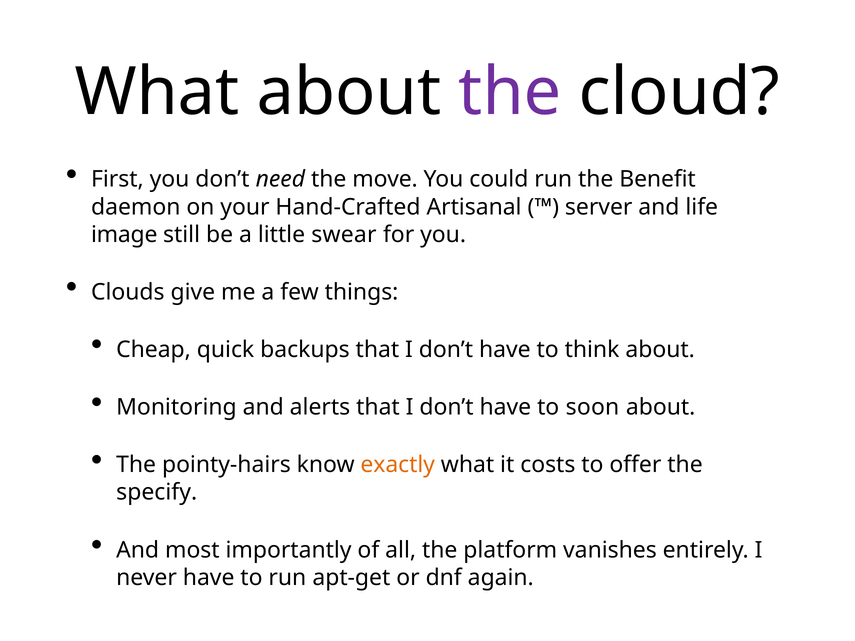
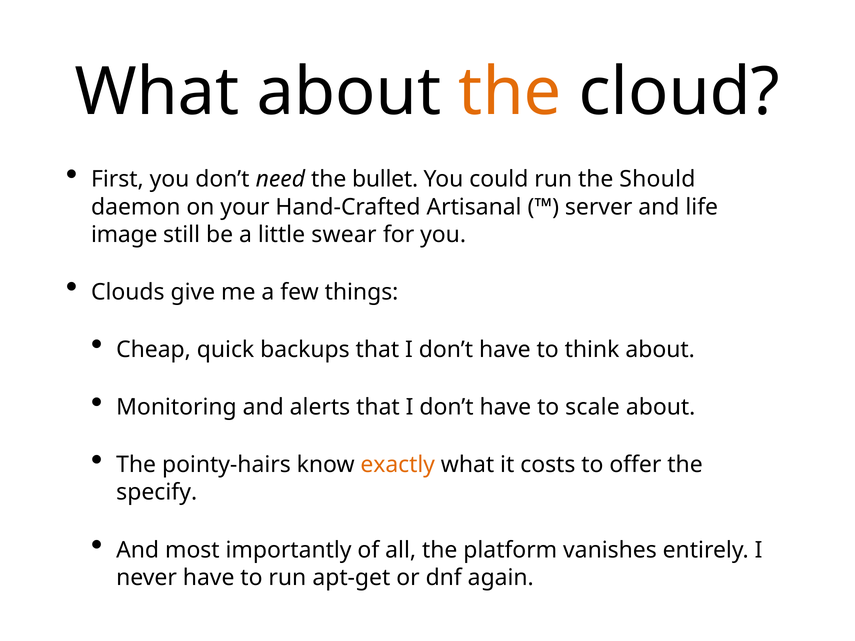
the colour: purple -> orange (510, 92)
move: move -> bullet (385, 179)
Benefit: Benefit -> Should (657, 179)
soon: soon -> scale (592, 407)
